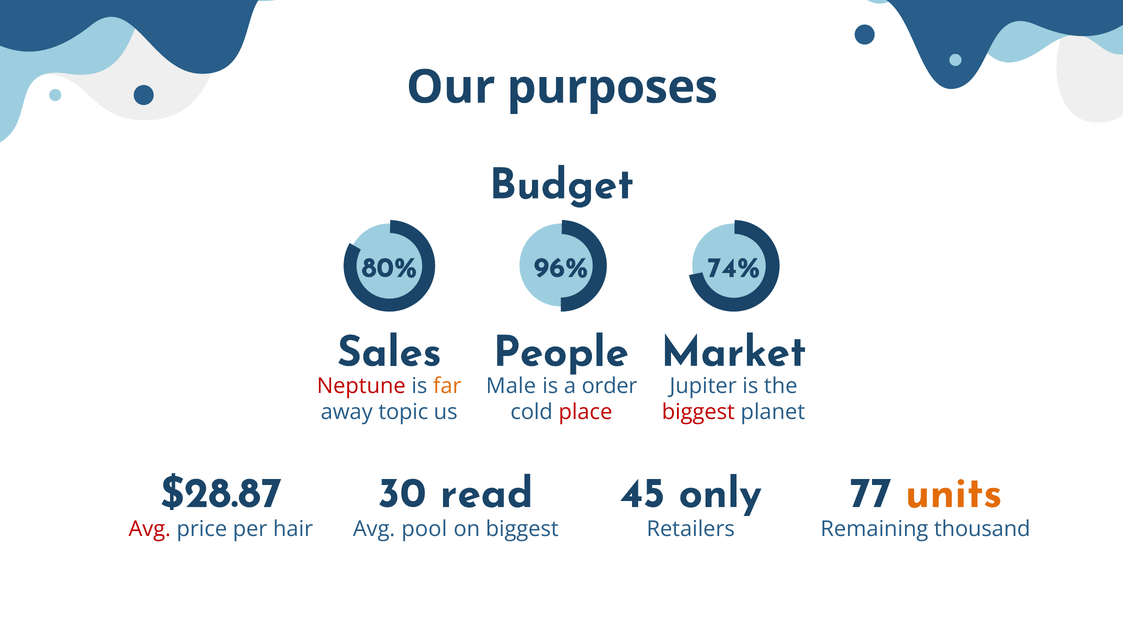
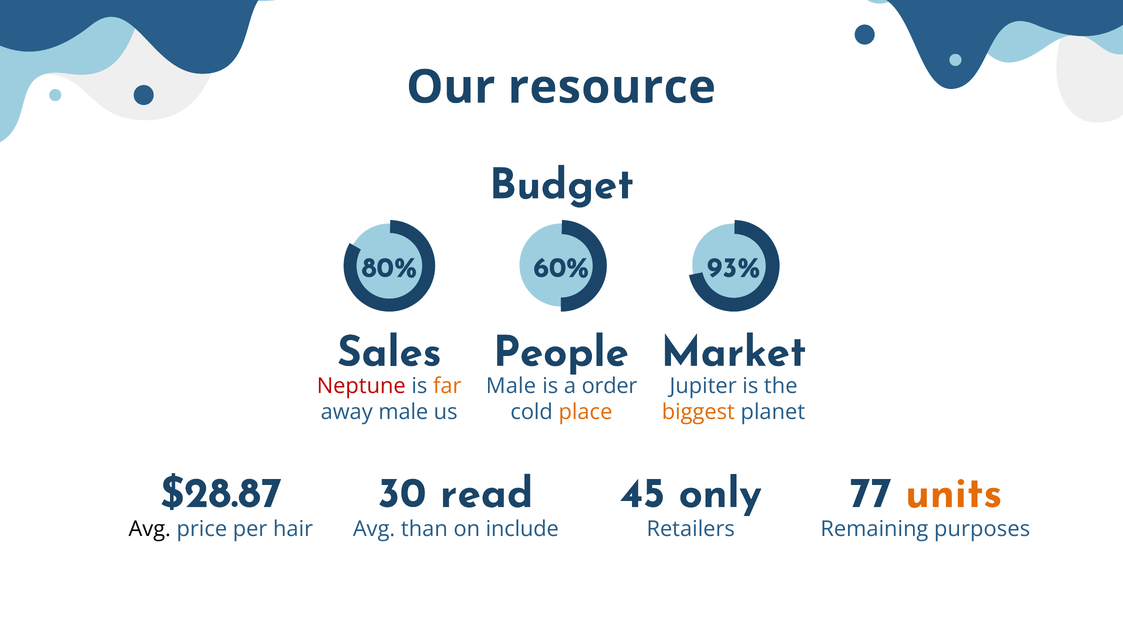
purposes: purposes -> resource (612, 87)
96%: 96% -> 60% (561, 268)
74%: 74% -> 93% (734, 268)
away topic: topic -> male (403, 412)
place colour: red -> orange (585, 412)
biggest colour: red -> orange (698, 412)
Avg colour: red -> black (150, 529)
pool: pool -> than (424, 529)
on biggest: biggest -> include (522, 529)
thousand: thousand -> purposes (982, 529)
